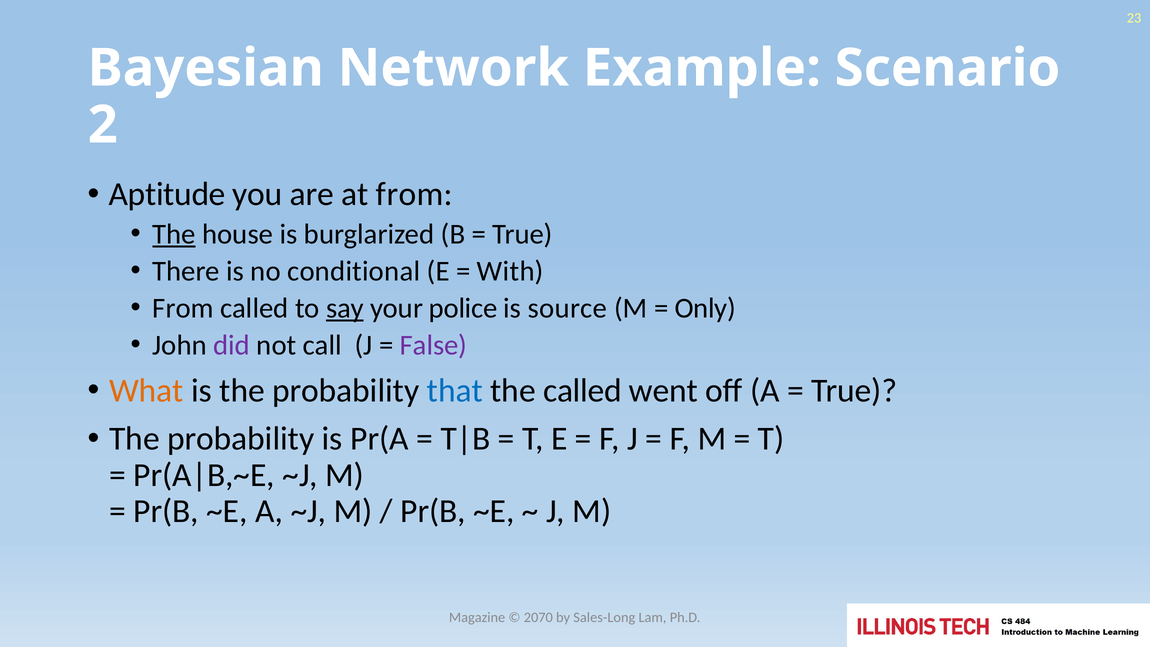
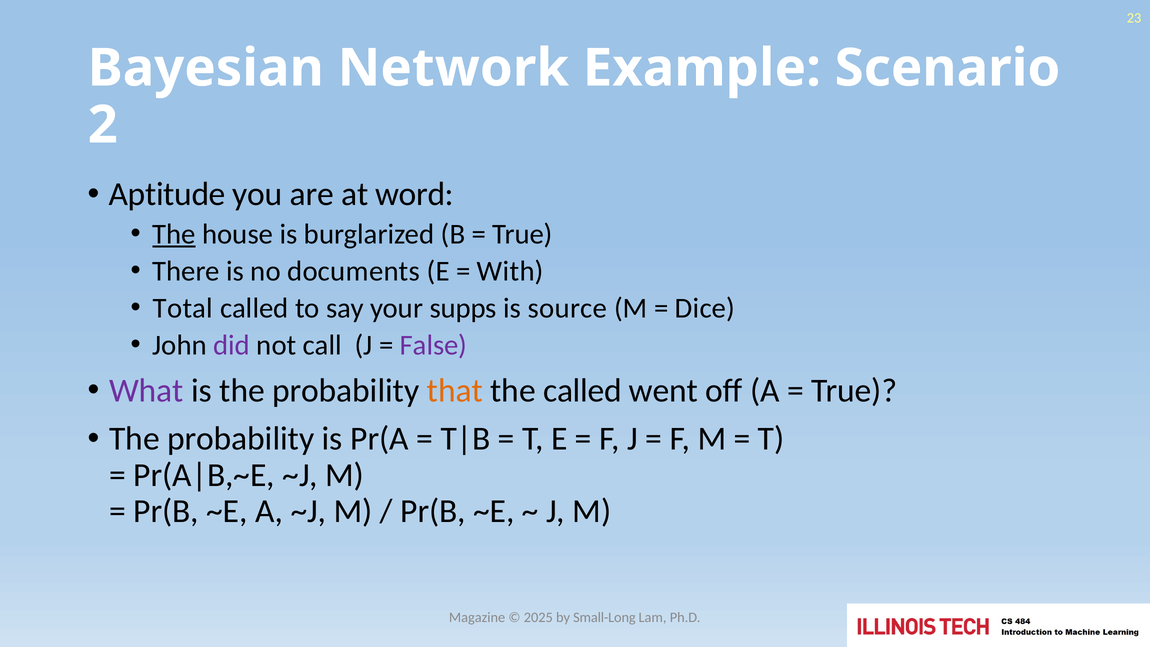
at from: from -> word (415, 194)
conditional: conditional -> documents (354, 271)
From: From -> Total (183, 308)
say underline: present -> none (345, 308)
police: police -> supps (463, 308)
Only: Only -> Dice (705, 308)
What colour: orange -> purple (146, 391)
that colour: blue -> orange (455, 391)
2070: 2070 -> 2025 (538, 618)
Sales-Long: Sales-Long -> Small-Long (604, 618)
